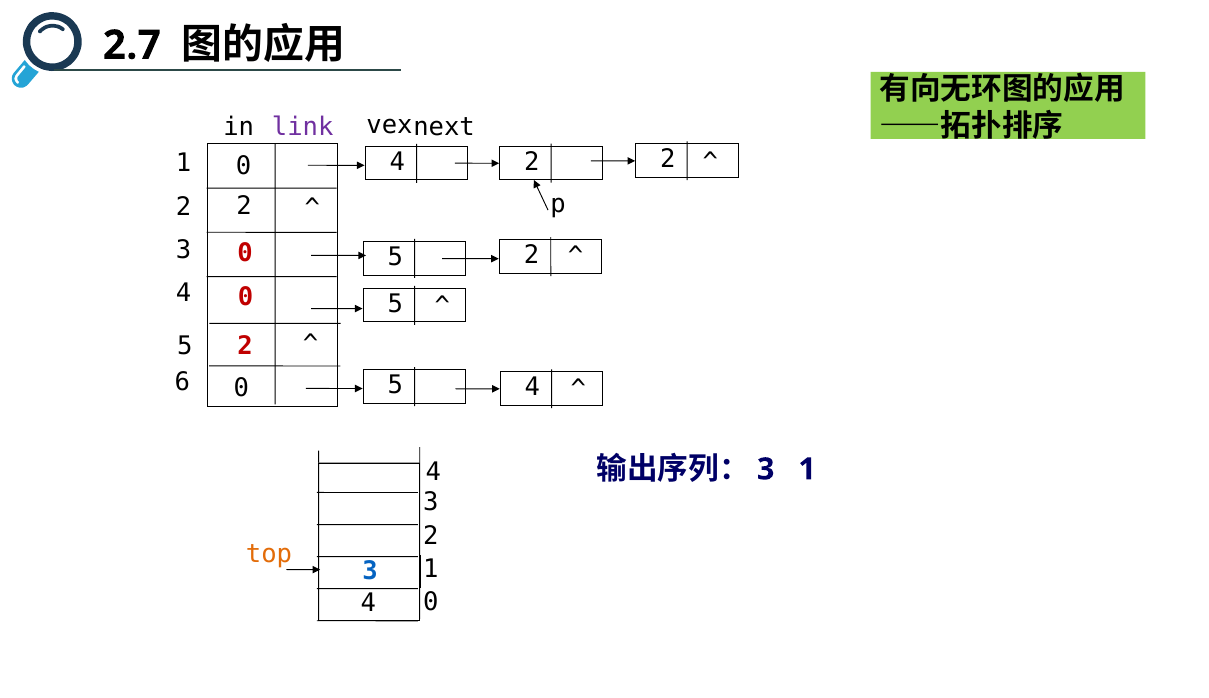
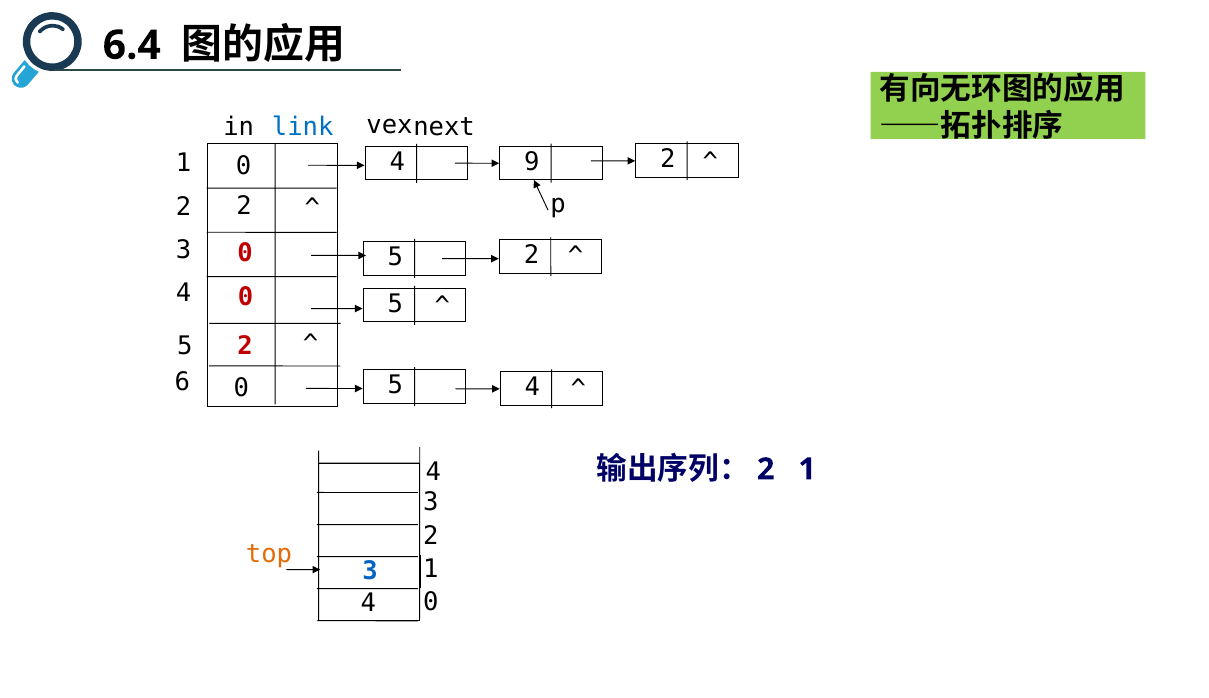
2.7: 2.7 -> 6.4 (132, 45)
link colour: purple -> blue (303, 127)
4 2: 2 -> 9 (532, 162)
3: 3 -> 2 (766, 469)
